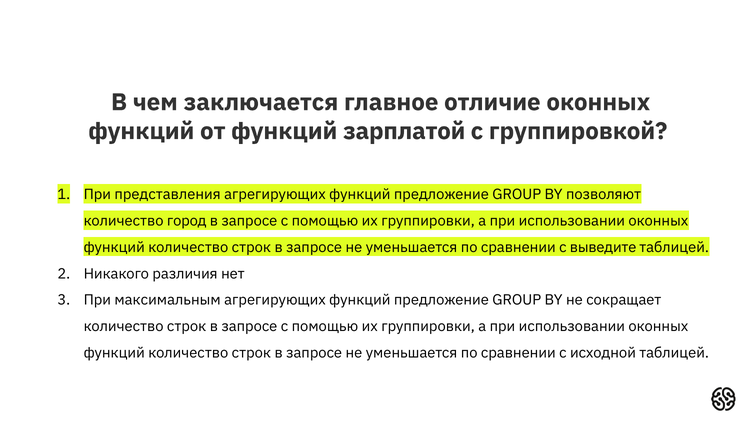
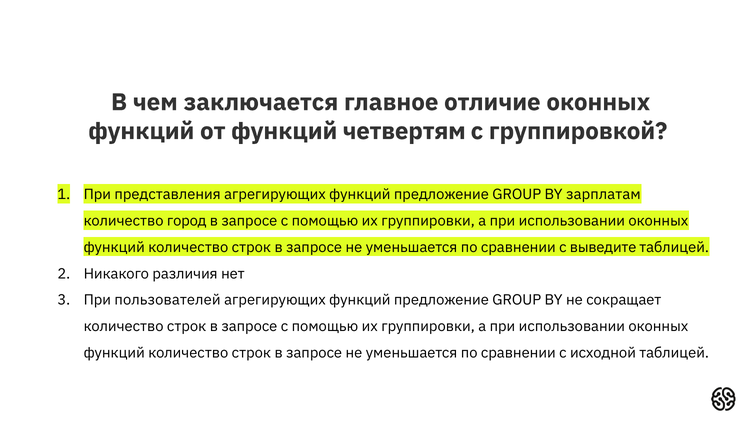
зарплатой: зарплатой -> четвертям (404, 131)
позволяют: позволяют -> зарплатам (603, 194)
максимальным: максимальным -> пользователей (167, 300)
